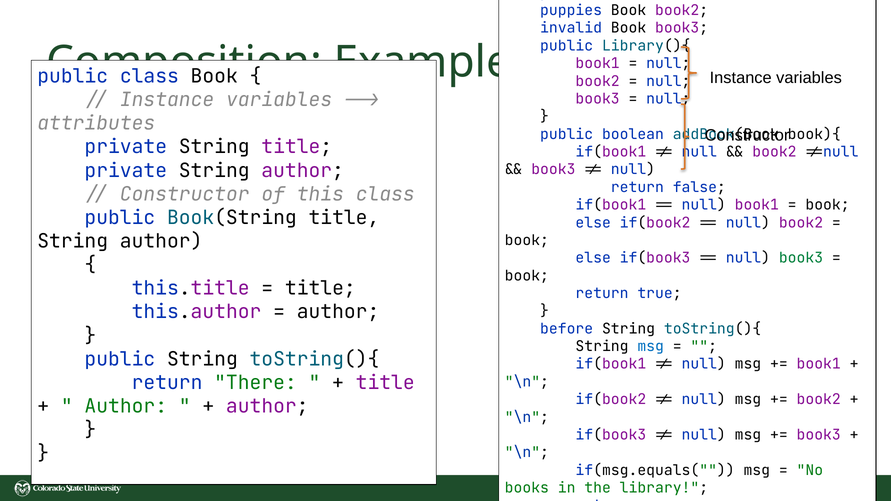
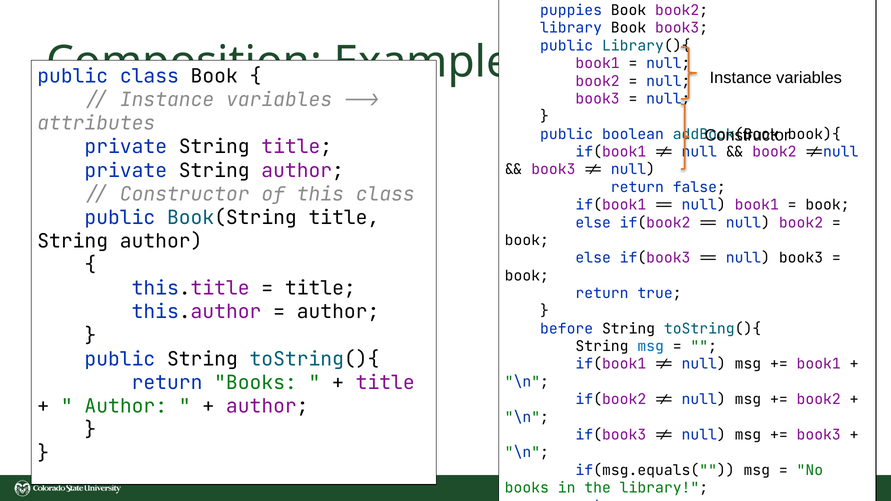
invalid: invalid -> library (571, 28)
book3 colour: green -> black (801, 258)
return There: There -> Books (255, 383)
